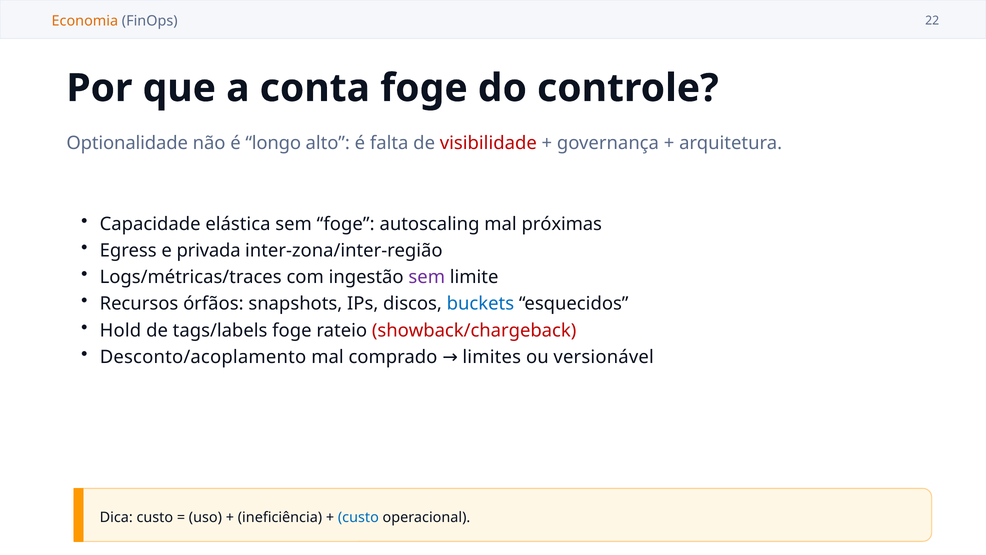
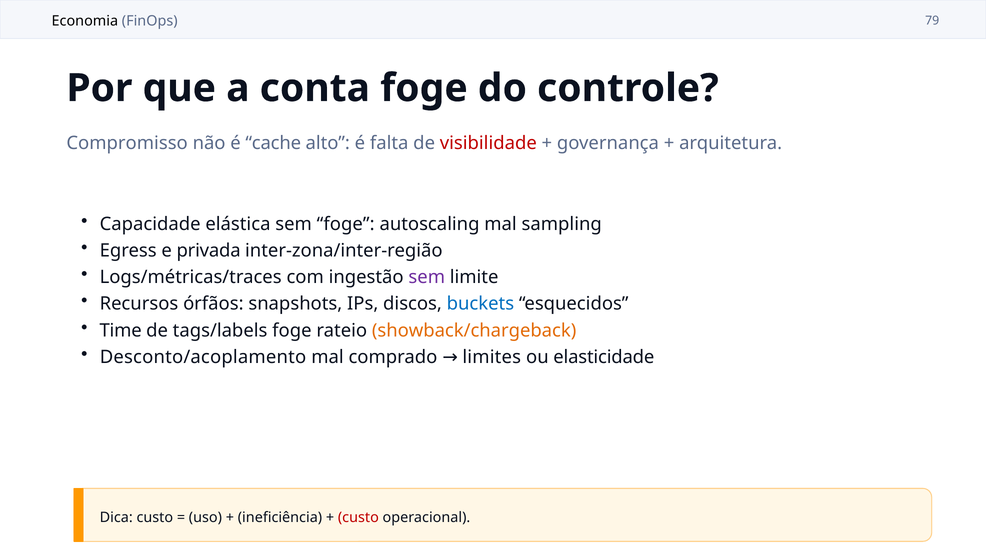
Economia colour: orange -> black (85, 21)
22: 22 -> 79 (932, 21)
Optionalidade: Optionalidade -> Compromisso (127, 143)
longo: longo -> cache (273, 143)
próximas: próximas -> sampling (562, 224)
Hold: Hold -> Time (121, 330)
showback/chargeback colour: red -> orange (474, 330)
versionável: versionável -> elasticidade (604, 357)
custo colour: blue -> red (358, 517)
